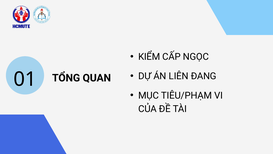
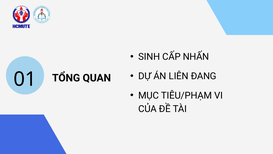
KIỂM: KIỂM -> SINH (149, 57)
NGỌC: NGỌC -> NHẤN (196, 57)
